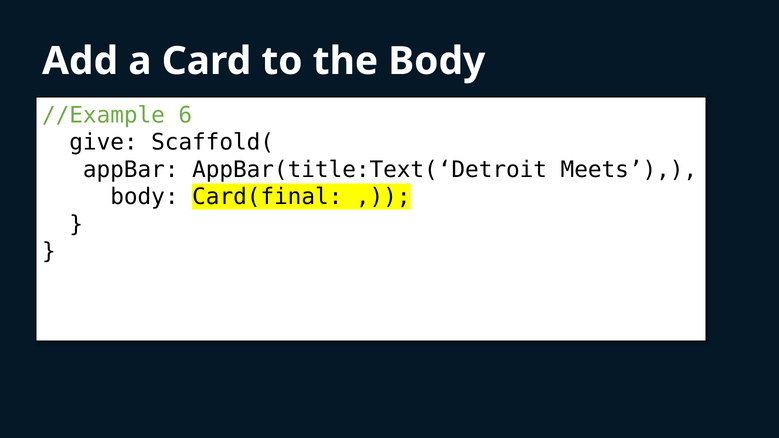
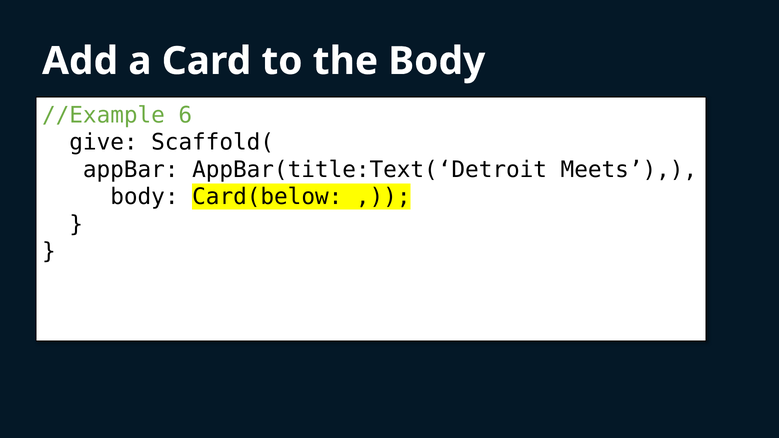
Card(final: Card(final -> Card(below (267, 197)
